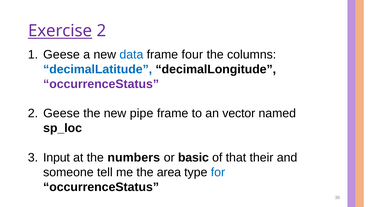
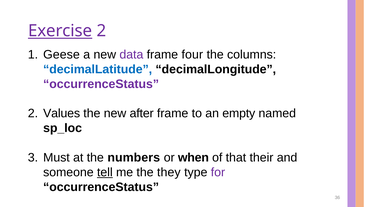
data colour: blue -> purple (131, 55)
2 Geese: Geese -> Values (62, 113)
pipe: pipe -> after (142, 113)
vector: vector -> empty (239, 113)
Input: Input -> Must (56, 158)
basic: basic -> when (193, 158)
tell underline: none -> present (105, 172)
area: area -> they (169, 172)
for colour: blue -> purple (218, 172)
